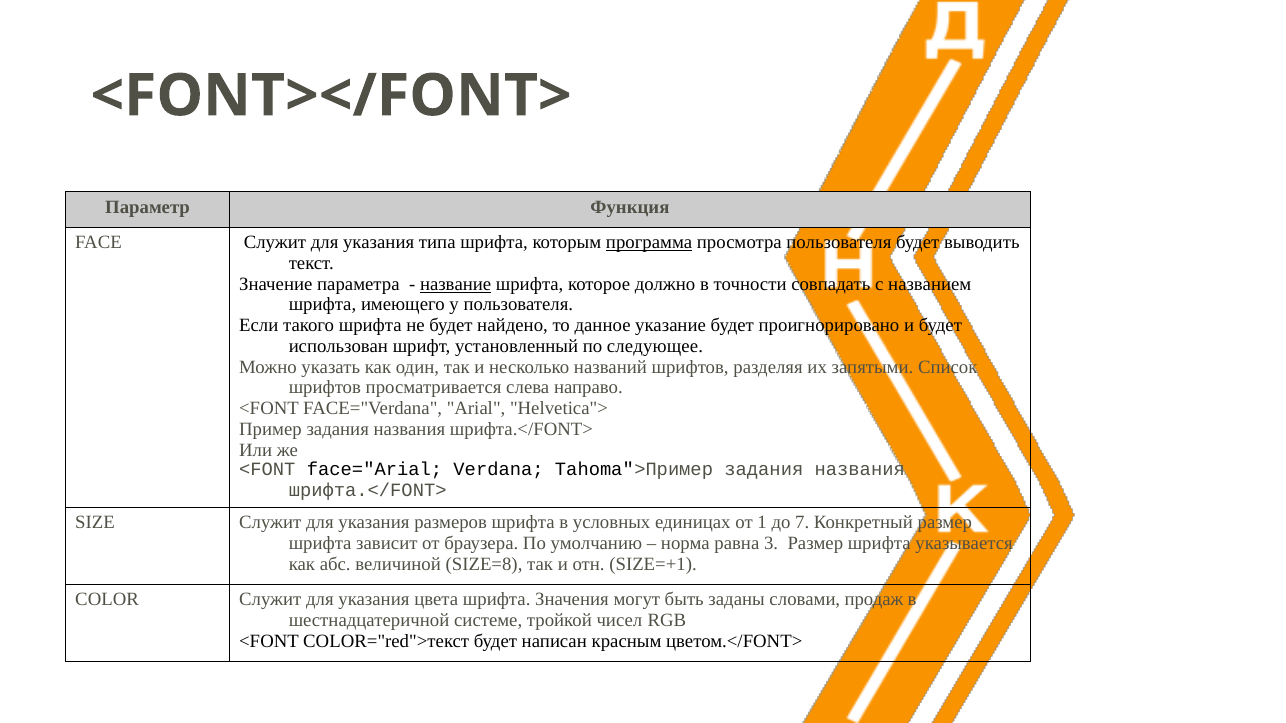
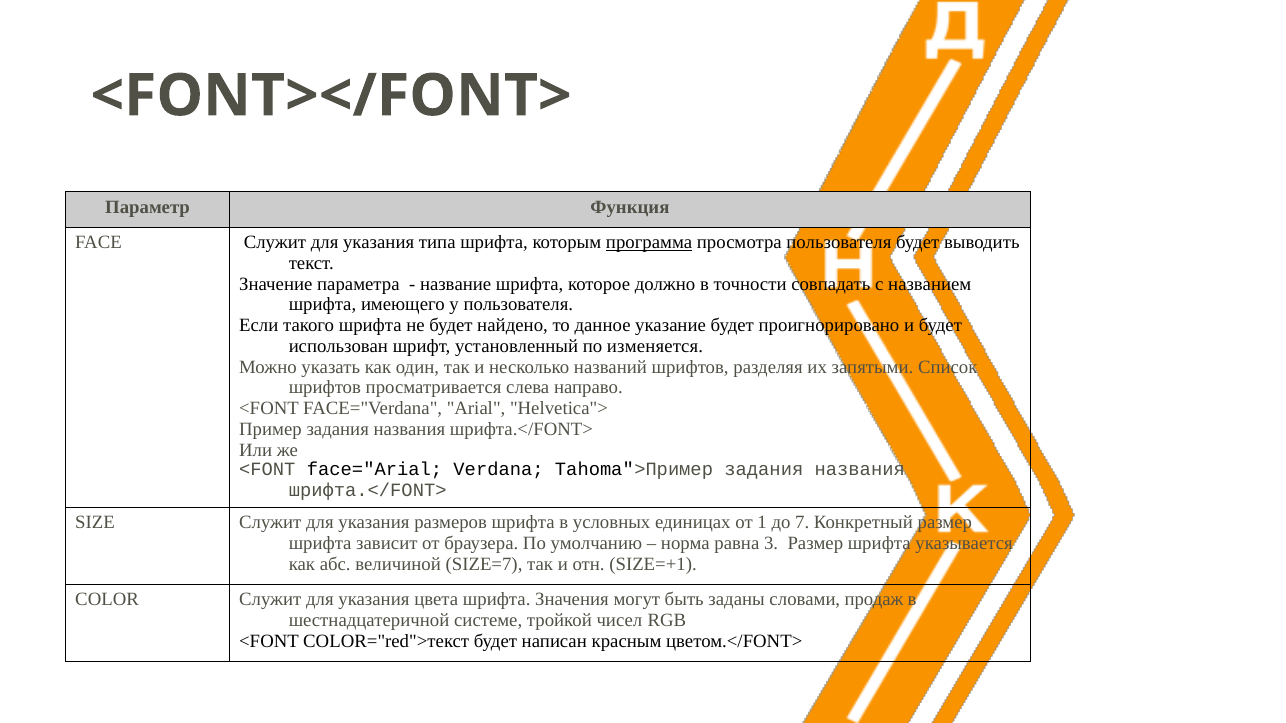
название underline: present -> none (456, 284)
следующее: следующее -> изменяется (655, 347)
SIZE=8: SIZE=8 -> SIZE=7 (484, 565)
